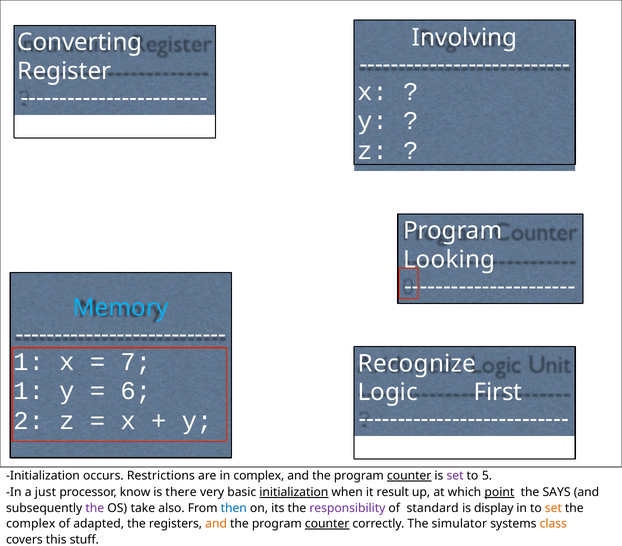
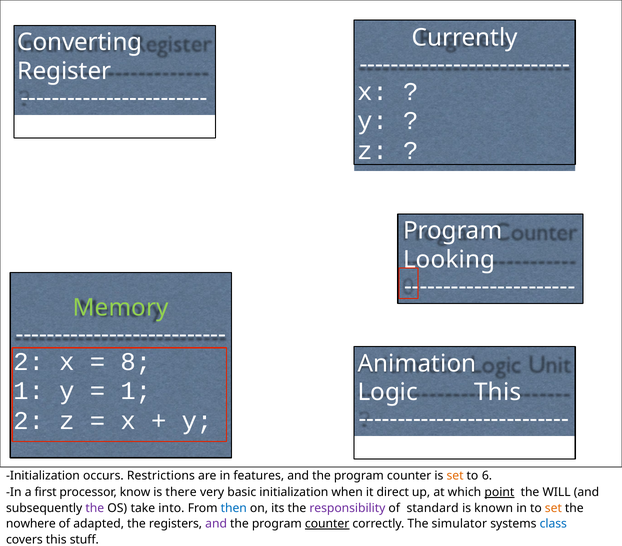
Involving: Involving -> Currently (465, 38)
Memory colour: light blue -> light green (121, 307)
1: 1 -> 2 (29, 361)
7: 7 -> 8 (136, 361)
Recognize: Recognize -> Animation (417, 363)
6: 6 -> 1 (136, 391)
Logic First: First -> This (498, 392)
in complex: complex -> features (259, 475)
counter underline: present -> none (409, 475)
set colour: purple -> orange (455, 475)
5: 5 -> 6 (487, 475)
just: just -> first (46, 492)
initialization underline: present -> none (294, 492)
result: result -> direct (393, 492)
SAYS: SAYS -> WILL (557, 492)
also: also -> into (171, 508)
display: display -> known (494, 508)
complex: complex -> nowhere (31, 523)
and colour: orange -> purple (216, 523)
class colour: orange -> blue (553, 523)
